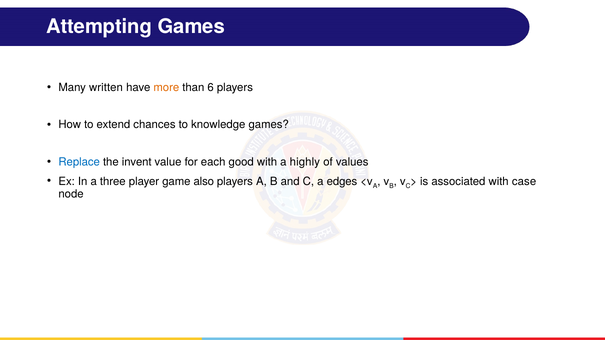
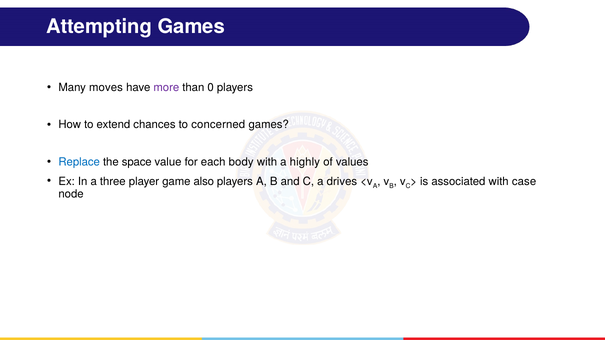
written: written -> moves (106, 88)
more colour: orange -> purple (166, 88)
6: 6 -> 0 (211, 88)
knowledge: knowledge -> concerned (218, 125)
invent: invent -> space (137, 162)
good: good -> body (241, 162)
edges: edges -> drives (342, 182)
